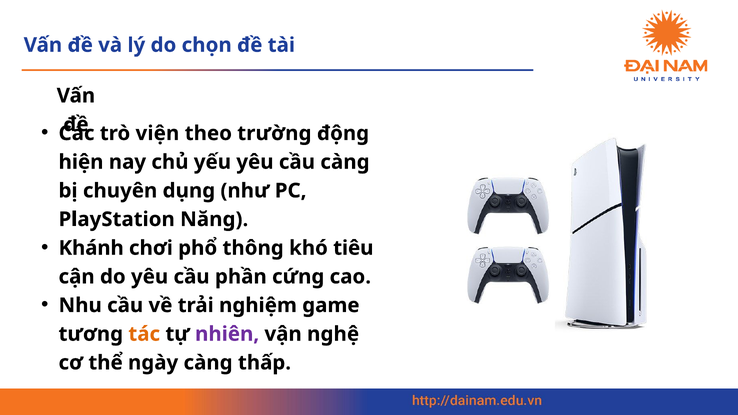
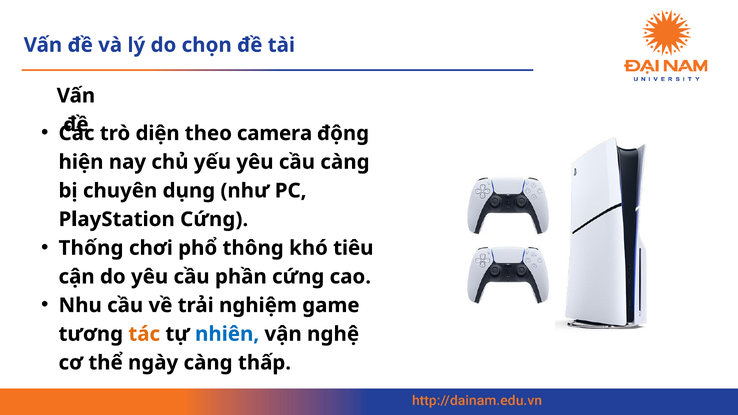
viện: viện -> diện (158, 133)
trường: trường -> camera (275, 133)
PlayStation Năng: Năng -> Cứng (214, 219)
Khánh: Khánh -> Thống (91, 248)
nhiên colour: purple -> blue (227, 334)
